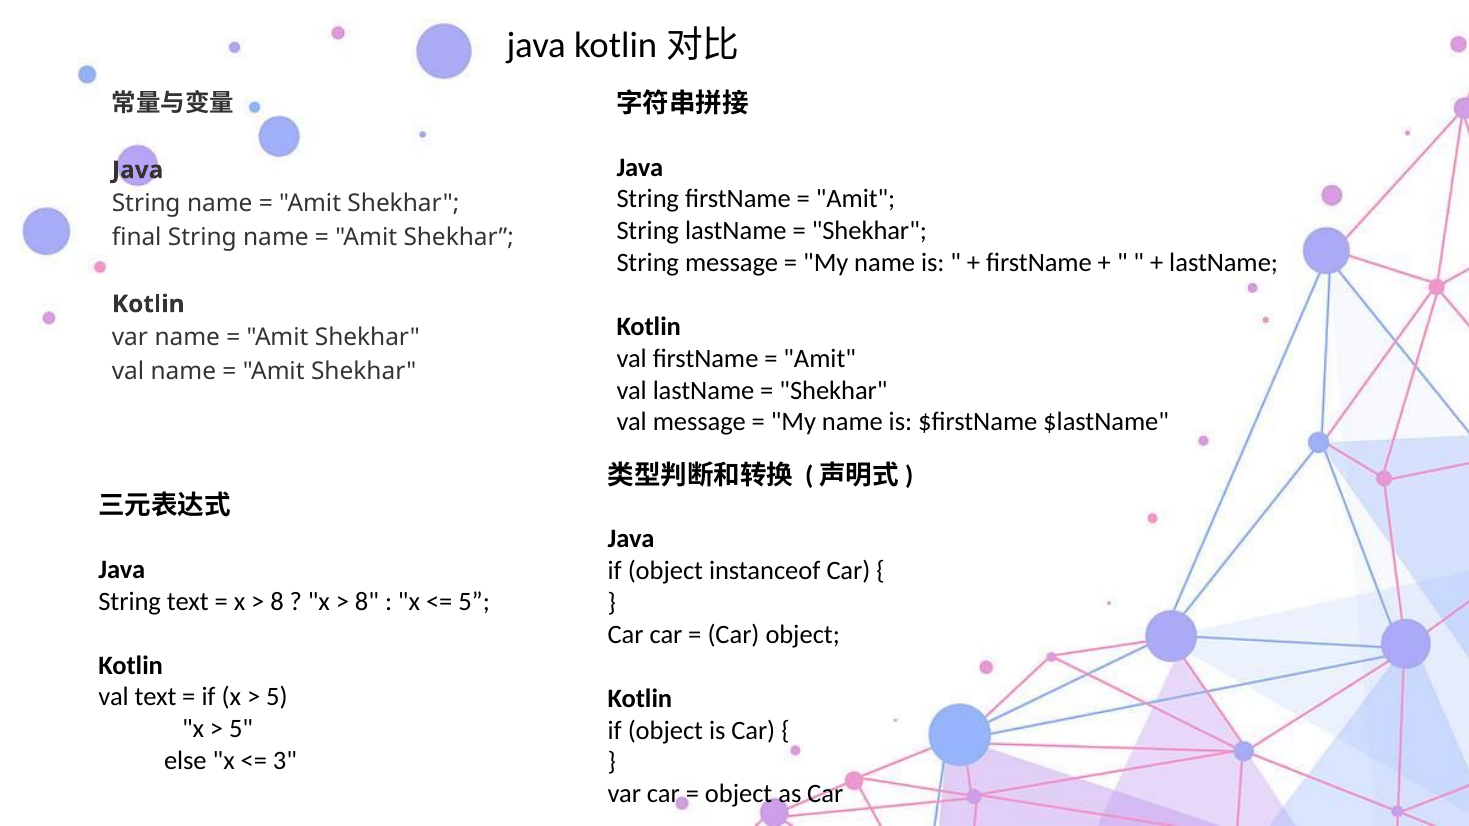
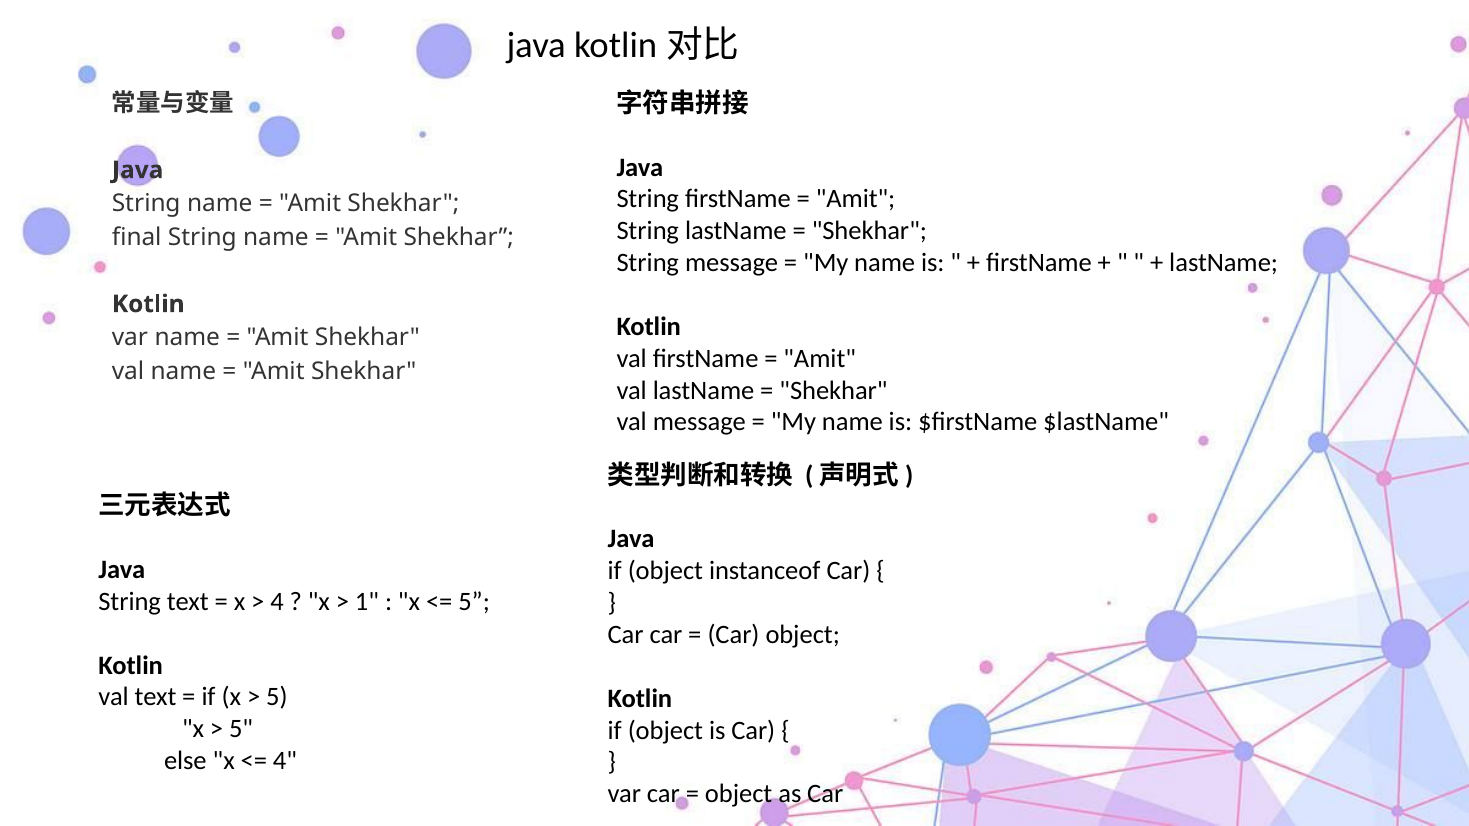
8: 8 -> 4 (277, 602)
8: 8 -> 1 (367, 602)
3: 3 -> 4 (285, 761)
